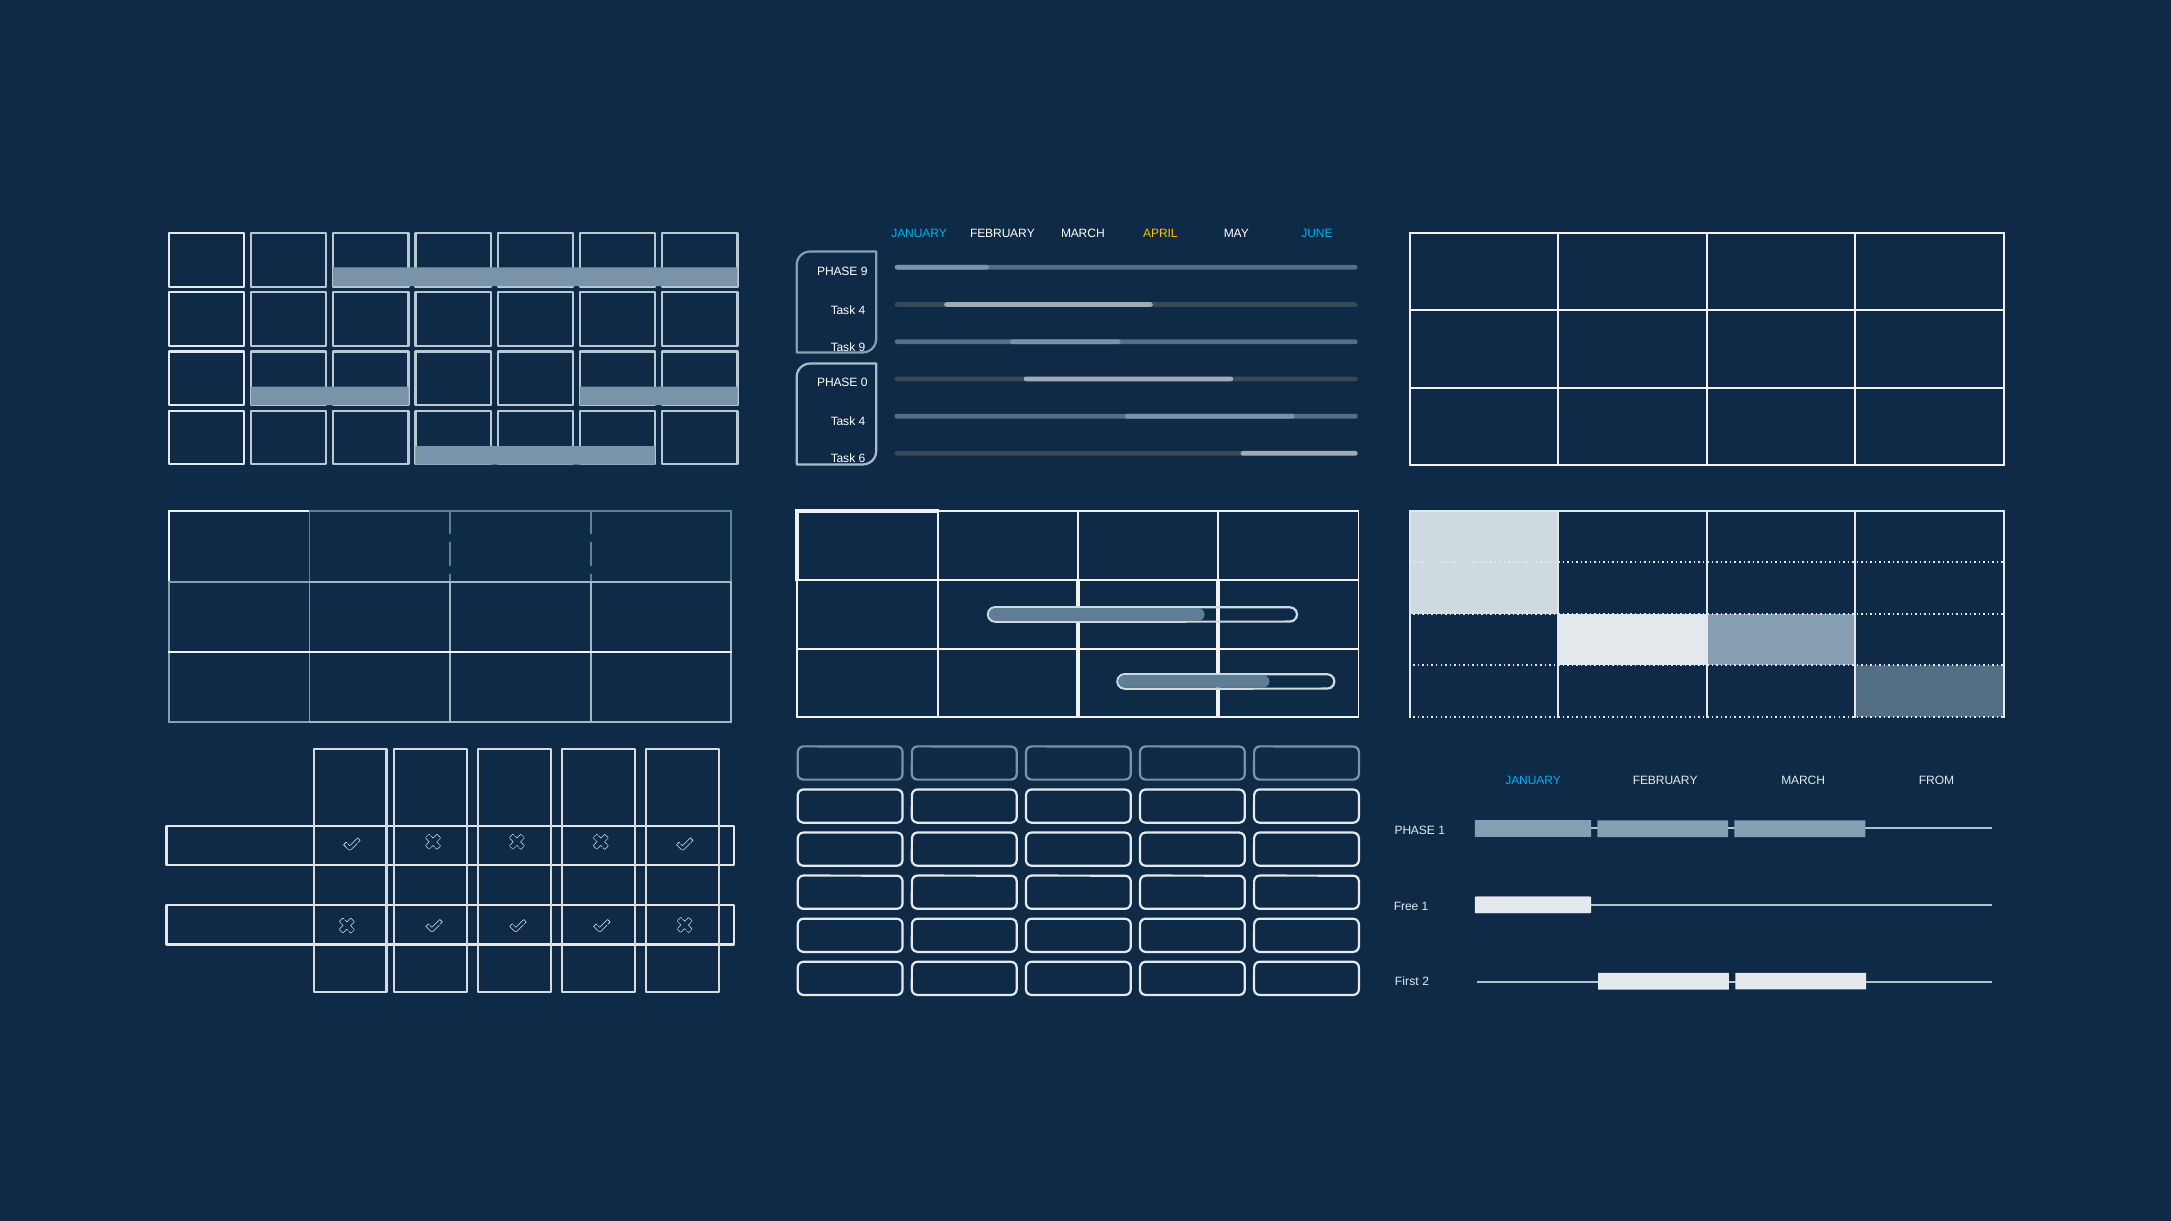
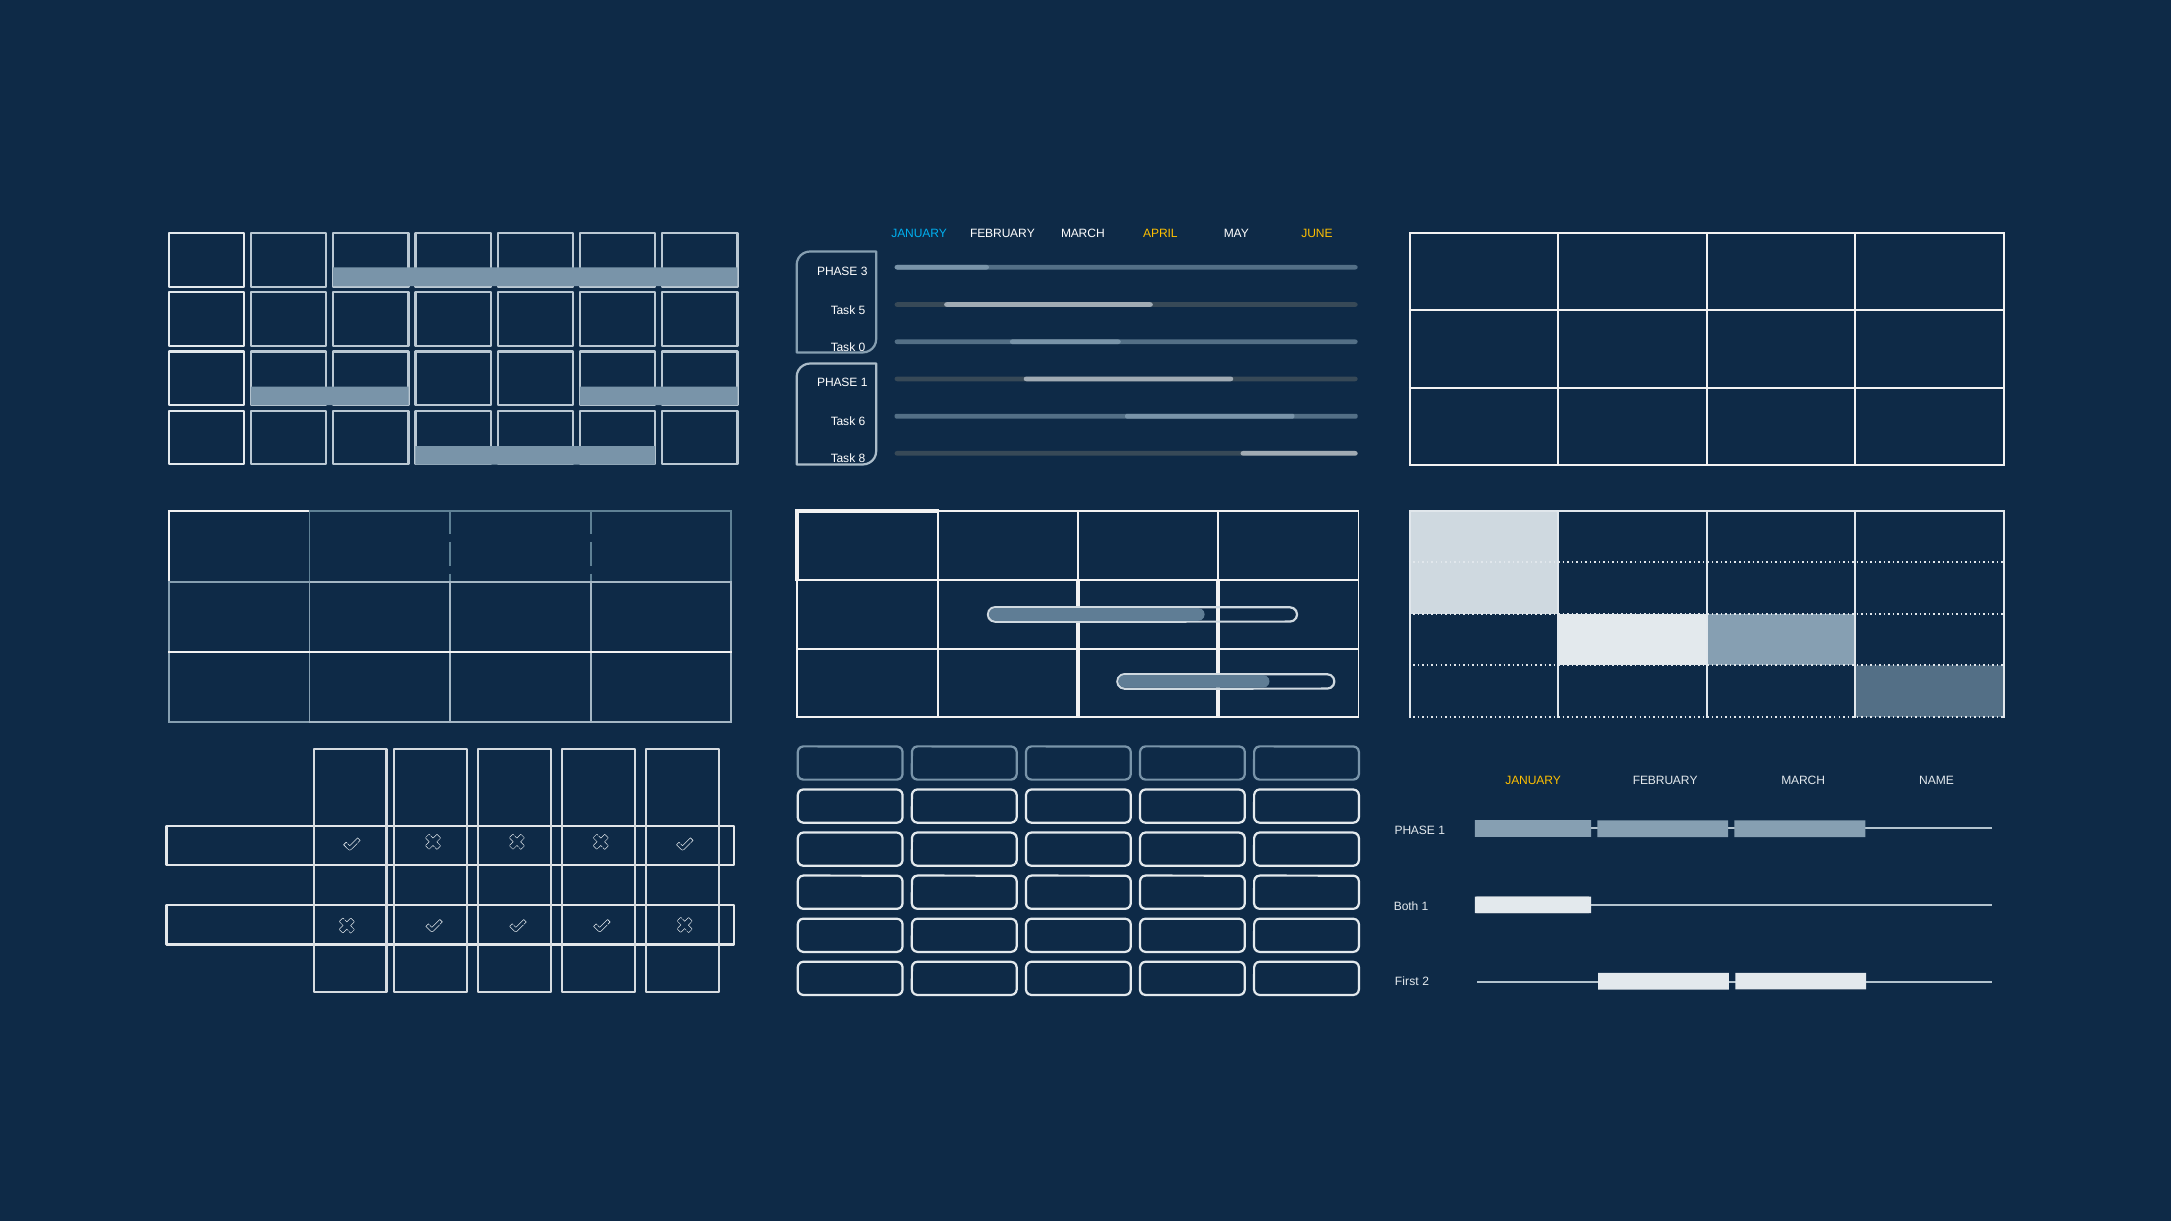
JUNE colour: light blue -> yellow (1317, 234)
PHASE 9: 9 -> 3 (864, 272)
4: 4 -> 5 (862, 310)
Task 9: 9 -> 0 (862, 347)
0: 0 -> 1 (864, 382)
4: 4 -> 6 (862, 422)
6: 6 -> 8 (862, 459)
JANUARY colour: light blue -> yellow (1533, 781)
FROM: FROM -> NAME (1936, 781)
Free: Free -> Both (1406, 907)
